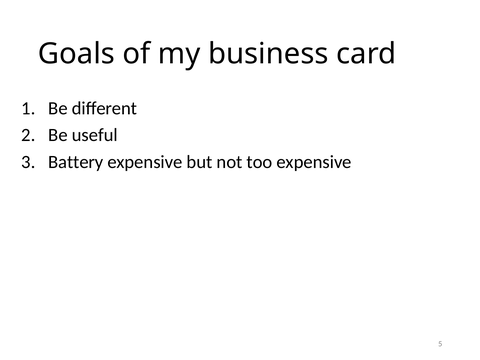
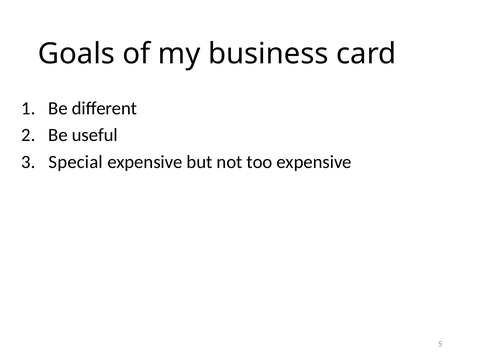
Battery: Battery -> Special (76, 162)
